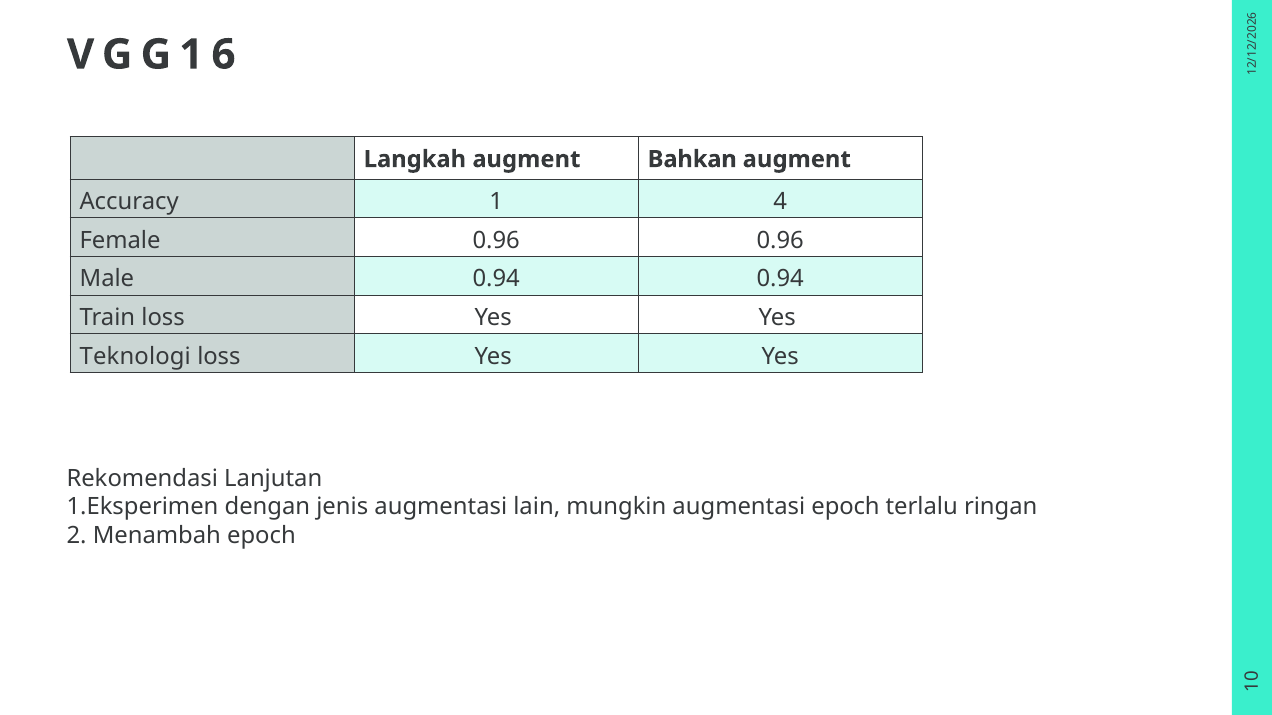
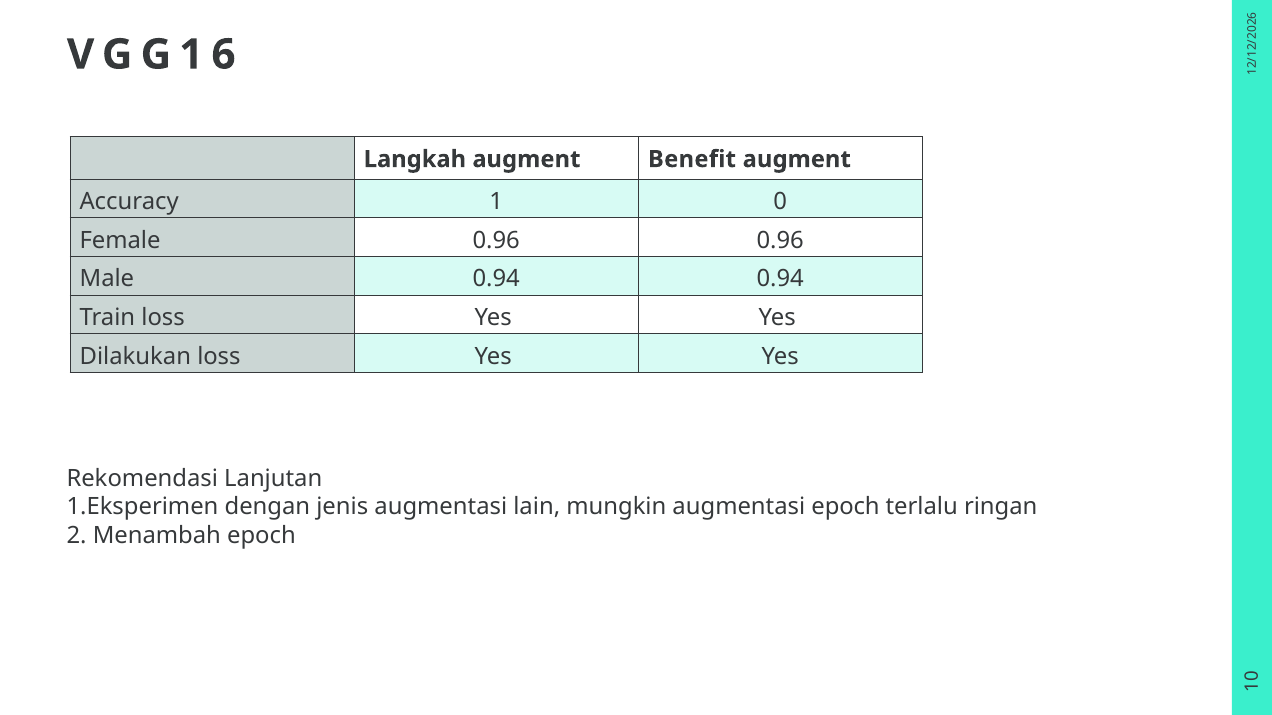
Bahkan: Bahkan -> Benefit (692, 159)
Accuracy 1 4: 4 -> 0 (780, 202)
Teknologi: Teknologi -> Dilakukan (135, 356)
